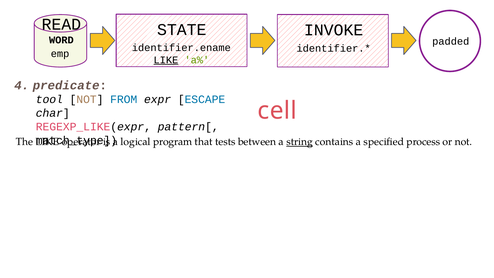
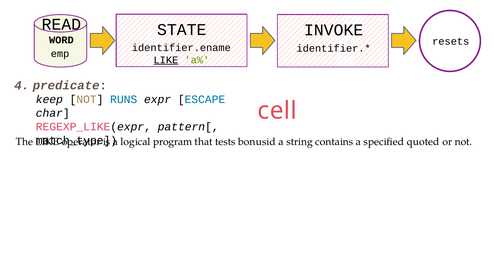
padded: padded -> resets (451, 42)
tool: tool -> keep (49, 100)
FROM: FROM -> RUNS (124, 100)
between: between -> bonusid (257, 142)
string underline: present -> none (300, 142)
process: process -> quoted (423, 142)
